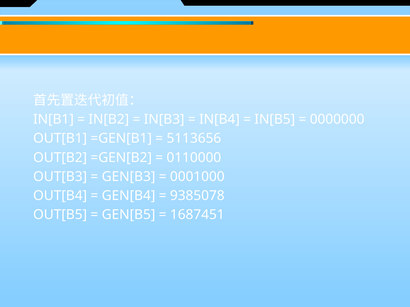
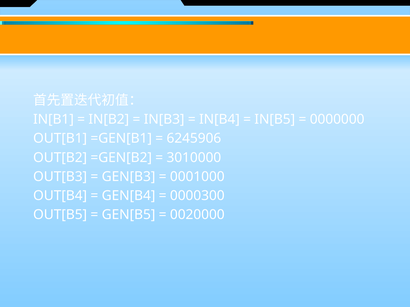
5113656: 5113656 -> 6245906 (194, 139)
0110000: 0110000 -> 3010000 (194, 158)
9385078: 9385078 -> 0000300 (197, 196)
1687451: 1687451 -> 0020000 (197, 215)
